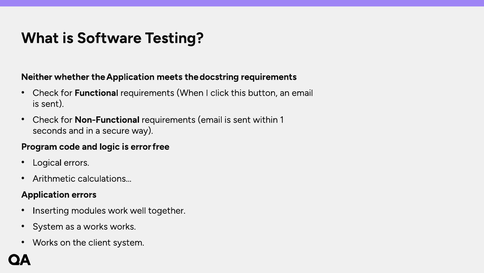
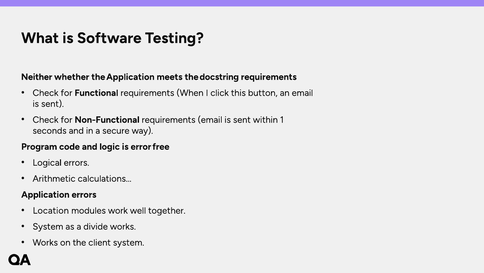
Inserting: Inserting -> Location (51, 210)
a works: works -> divide (96, 226)
